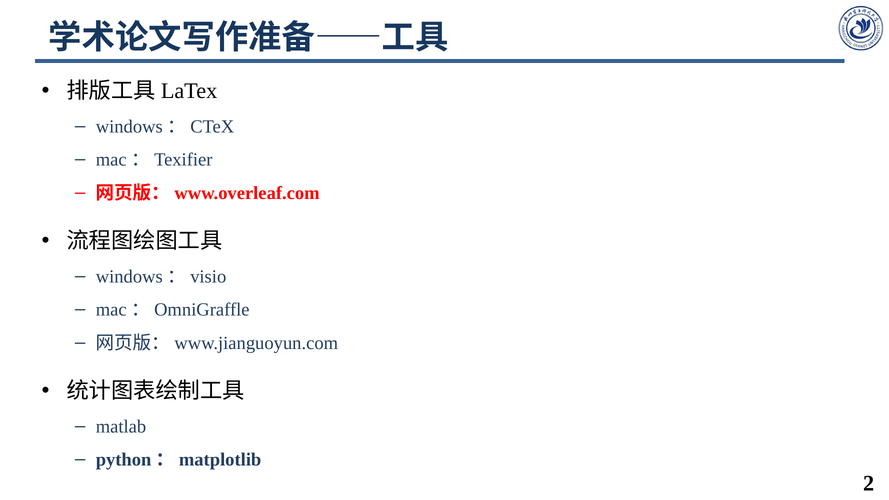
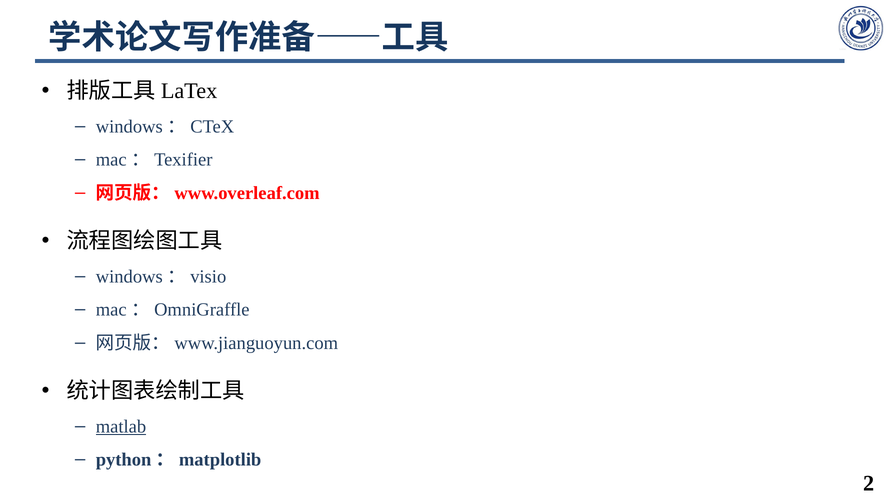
matlab underline: none -> present (121, 426)
